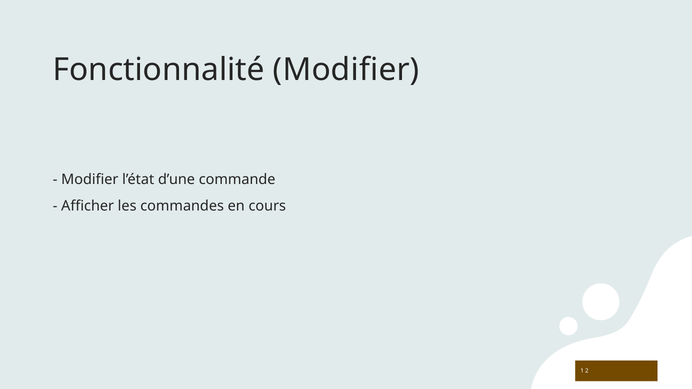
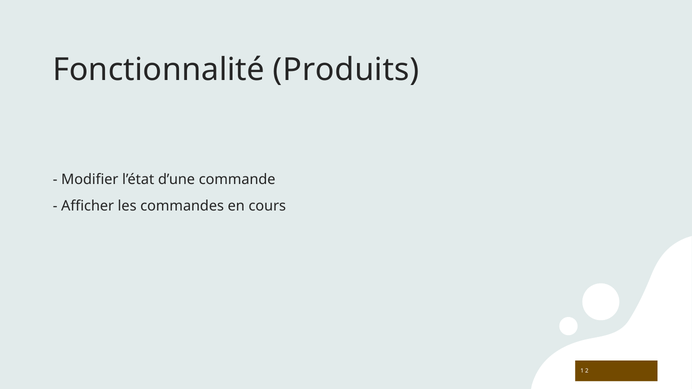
Fonctionnalité Modifier: Modifier -> Produits (346, 70)
